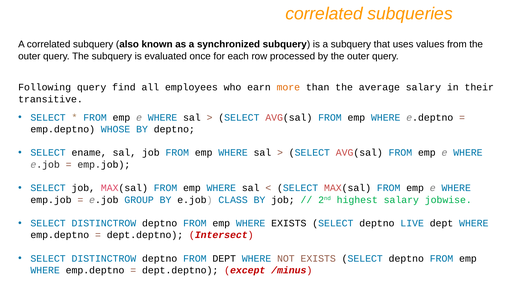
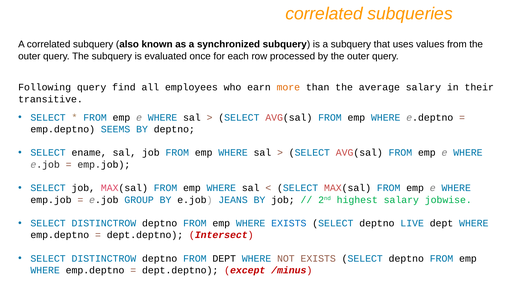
WHOSE: WHOSE -> SEEMS (116, 129)
CLASS: CLASS -> JEANS (233, 200)
EXISTS colour: black -> blue (289, 223)
